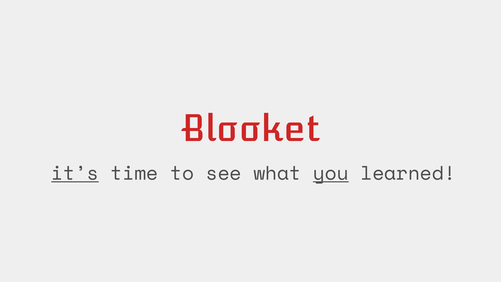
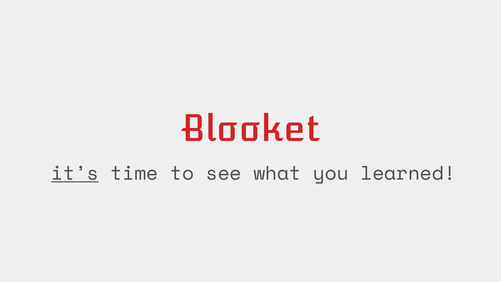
you underline: present -> none (331, 173)
